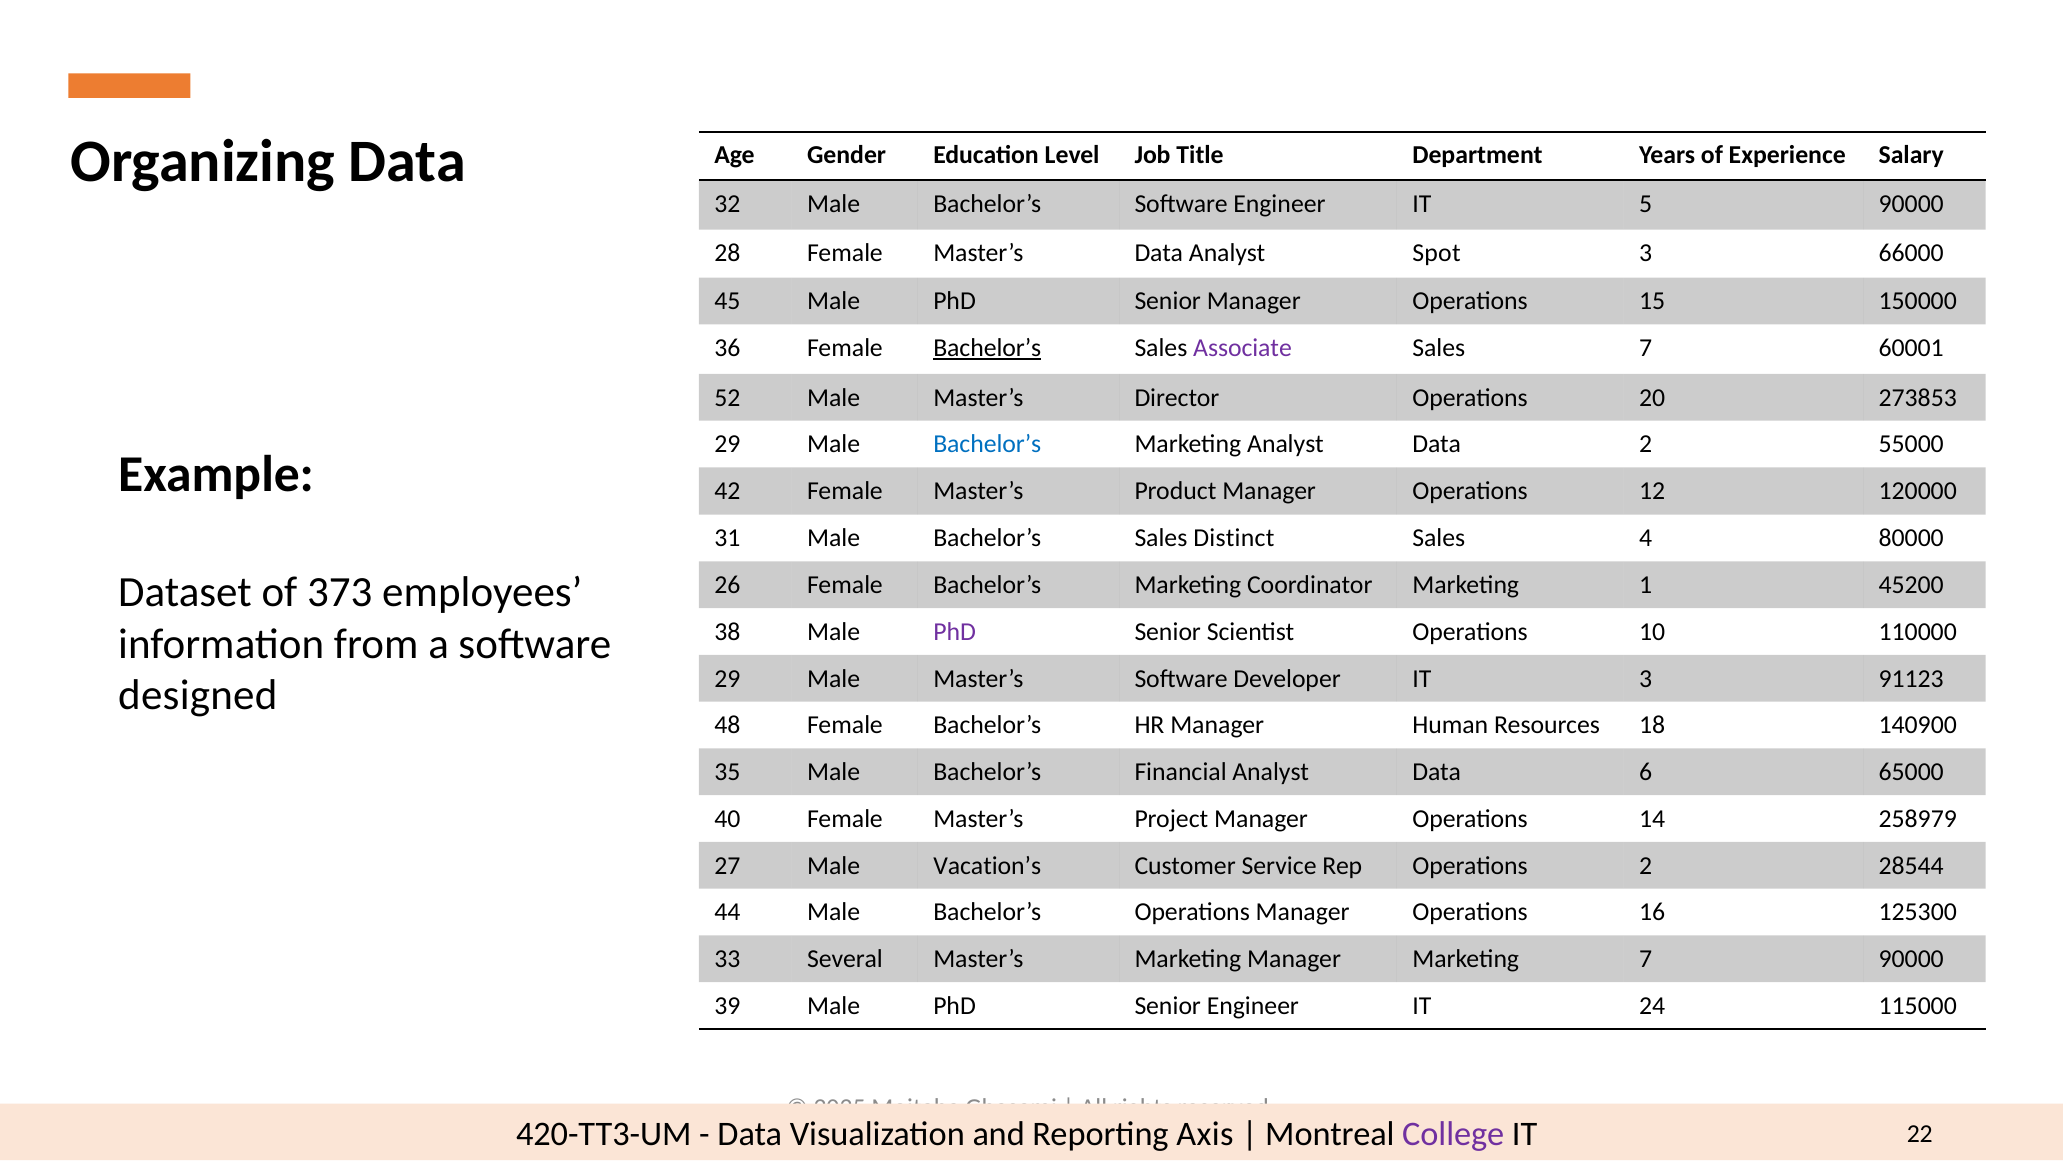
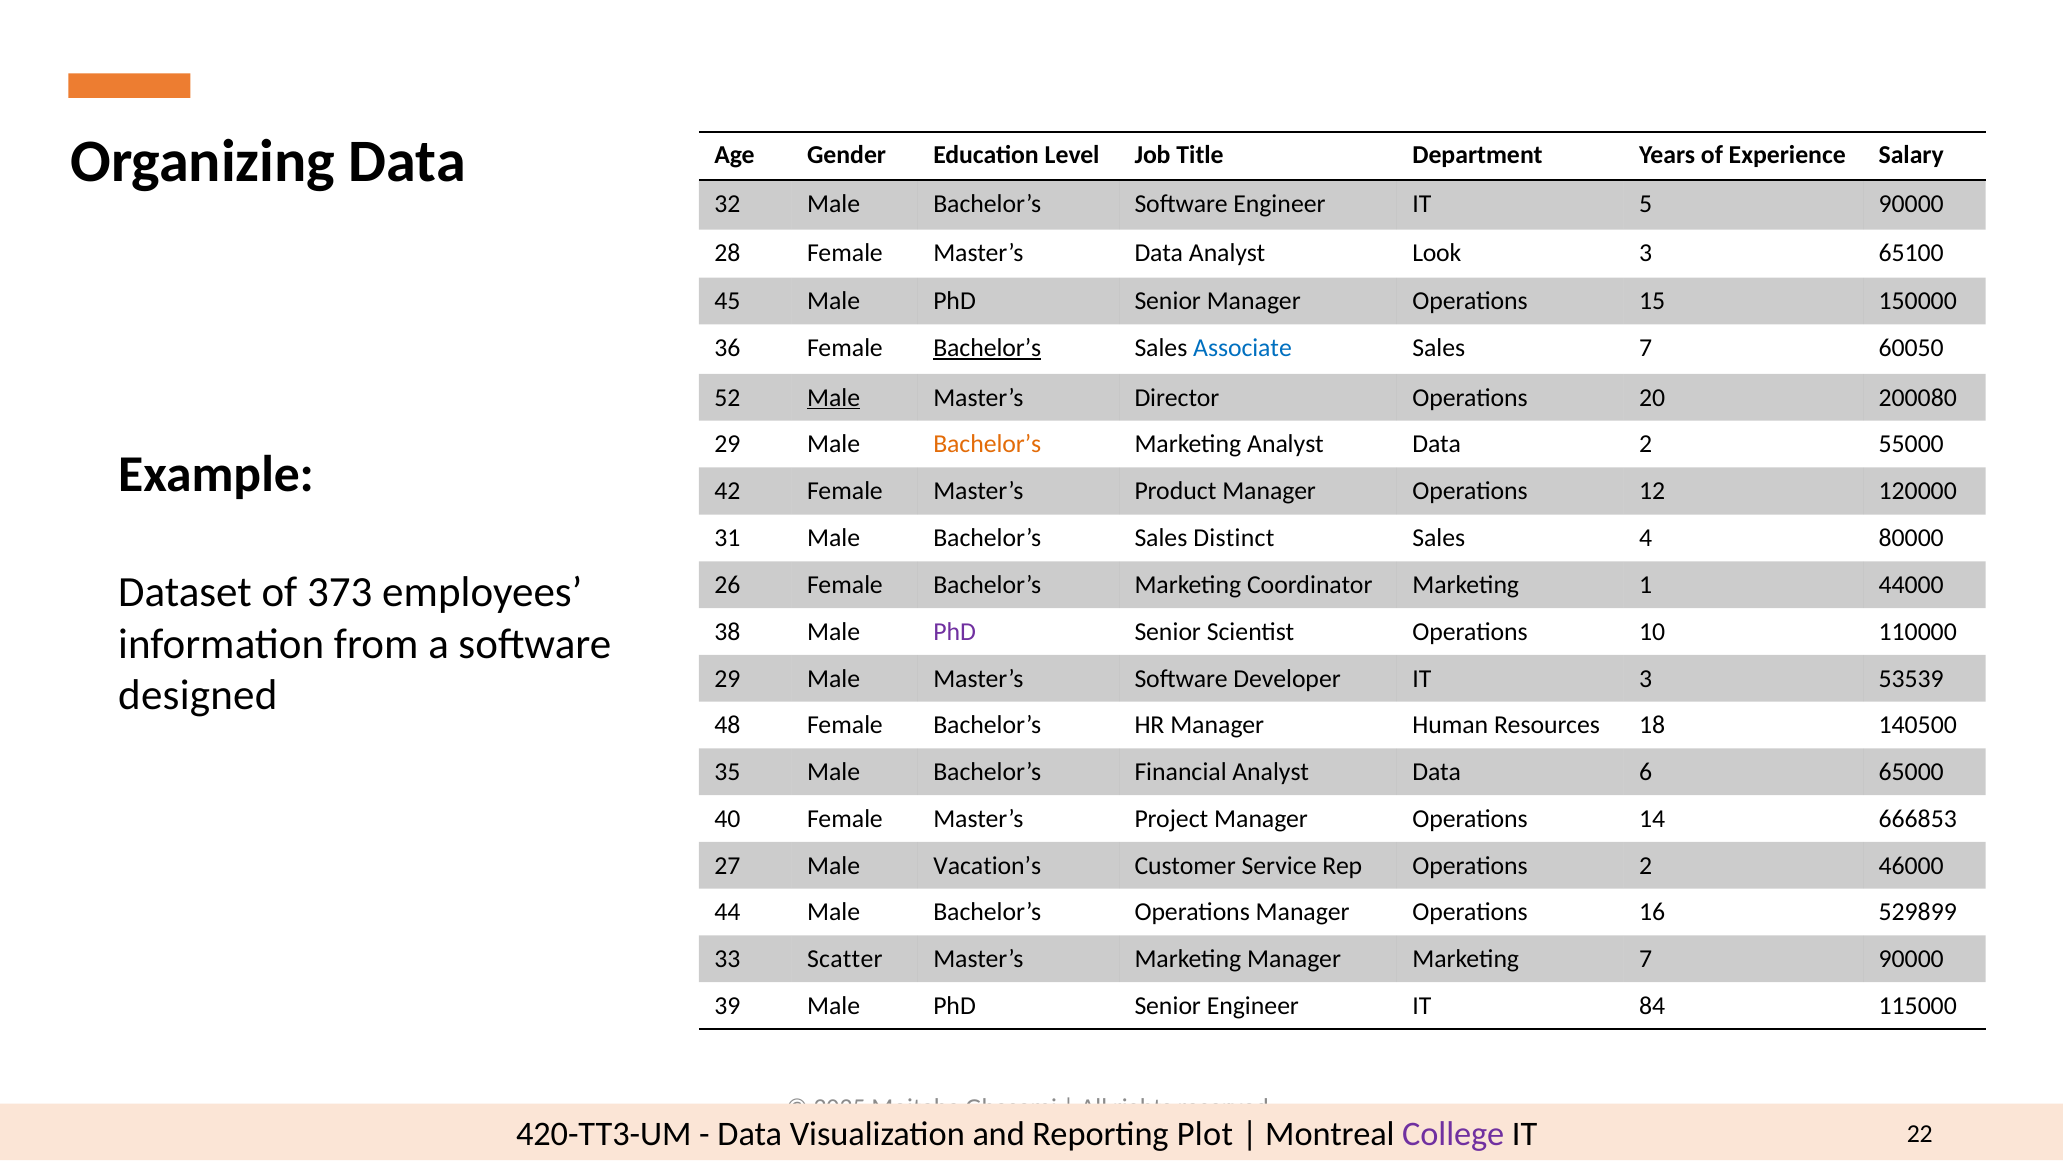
Spot: Spot -> Look (1437, 253)
66000: 66000 -> 65100 (1911, 253)
Associate colour: purple -> blue (1243, 348)
60001: 60001 -> 60050 (1911, 348)
Male underline: none -> present (834, 397)
273853: 273853 -> 200080 (1918, 397)
Bachelor’s colour: blue -> orange (987, 444)
45200: 45200 -> 44000 (1911, 585)
91123: 91123 -> 53539 (1911, 678)
140900: 140900 -> 140500 (1918, 725)
258979: 258979 -> 666853 (1918, 818)
28544: 28544 -> 46000 (1911, 865)
125300: 125300 -> 529899 (1918, 912)
Several: Several -> Scatter (845, 959)
24: 24 -> 84 (1652, 1005)
Axis: Axis -> Plot (1205, 1134)
